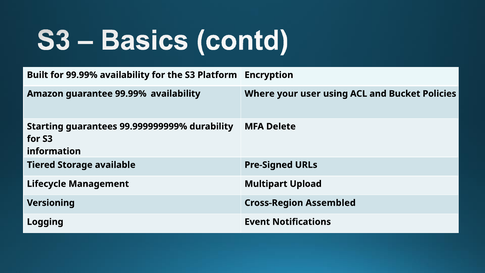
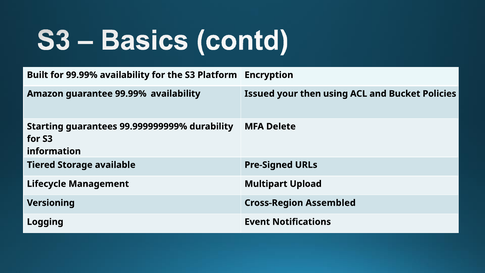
Where: Where -> Issued (260, 94)
user: user -> then (311, 94)
